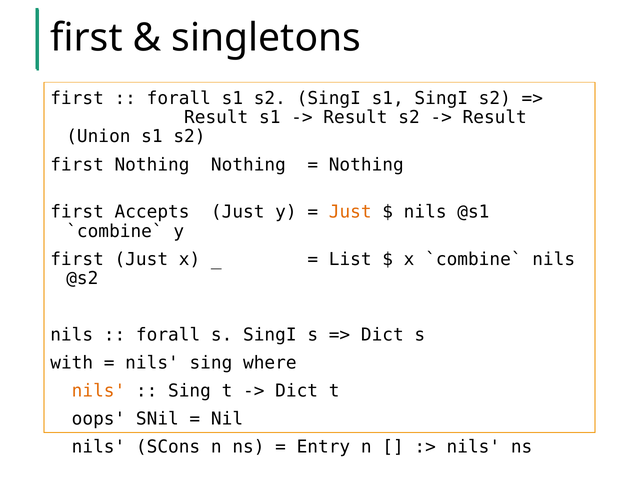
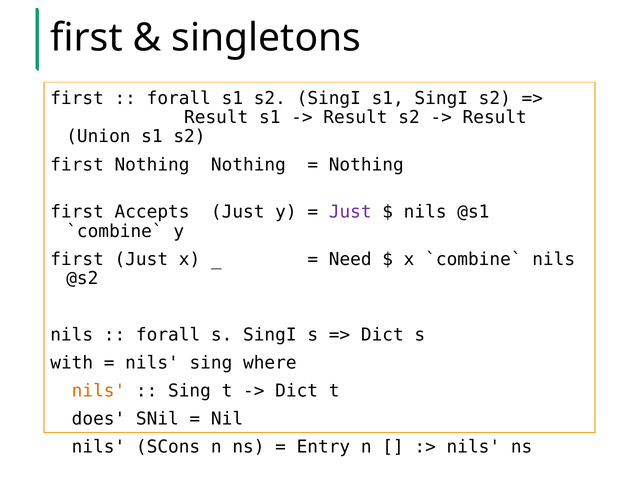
Just colour: orange -> purple (350, 212)
List: List -> Need (350, 259)
oops: oops -> does (98, 418)
